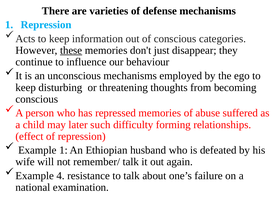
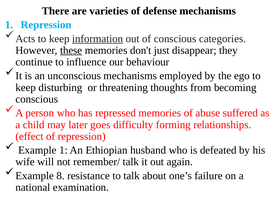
information underline: none -> present (98, 39)
such: such -> goes (100, 125)
4: 4 -> 8 (61, 176)
